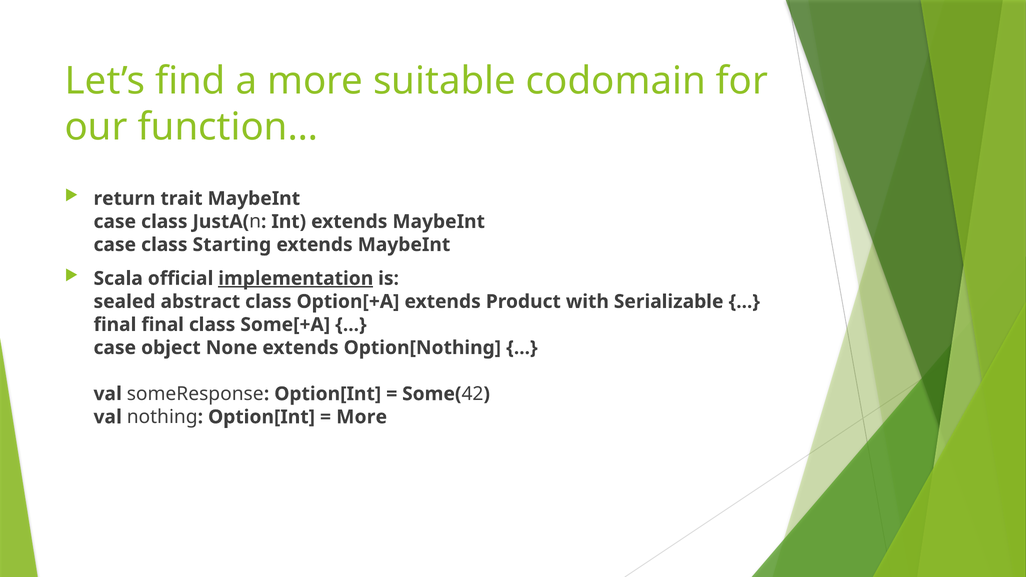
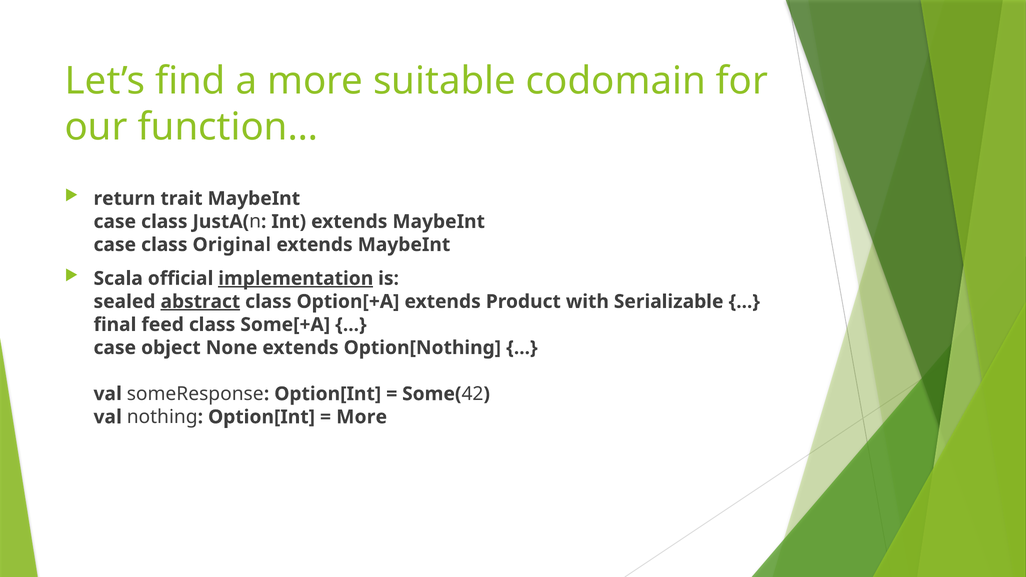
Starting: Starting -> Original (232, 245)
abstract underline: none -> present (200, 302)
final final: final -> feed (163, 325)
